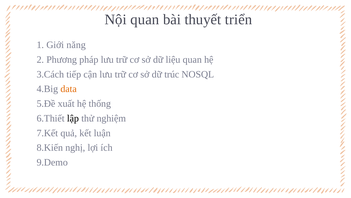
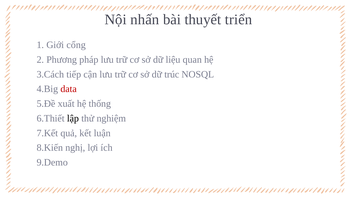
Nội quan: quan -> nhấn (145, 20)
năng: năng -> cổng (76, 45)
data colour: orange -> red (69, 89)
